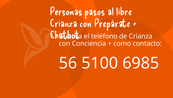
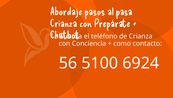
Personas: Personas -> Abordaje (66, 12)
libre: libre -> pasa (124, 12)
6985: 6985 -> 6924 (141, 63)
